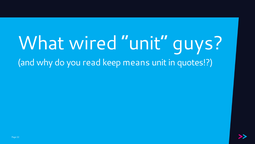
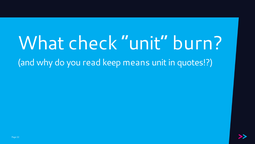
wired: wired -> check (93, 43)
guys: guys -> burn (198, 43)
